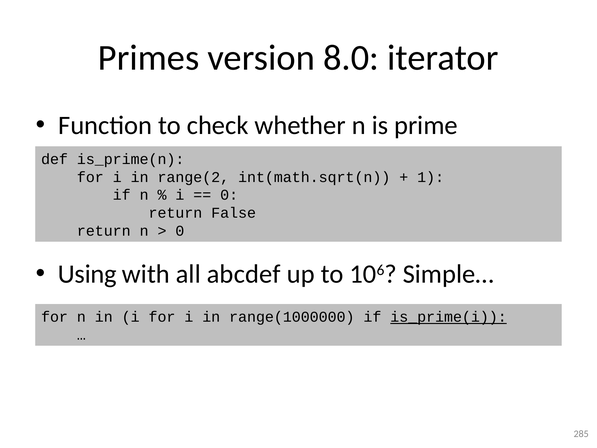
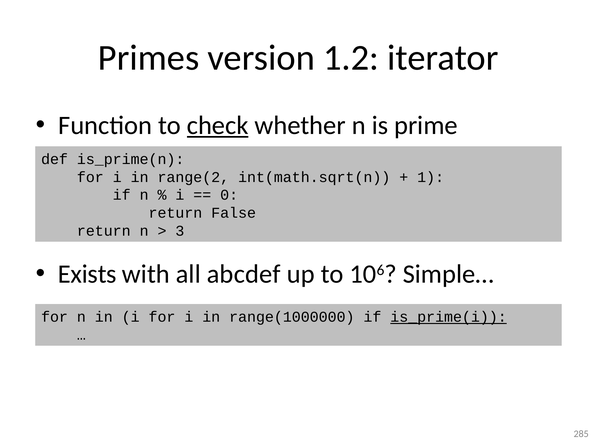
8.0: 8.0 -> 1.2 (351, 58)
check underline: none -> present (218, 125)
0: 0 -> 3 (180, 231)
Using: Using -> Exists (87, 274)
